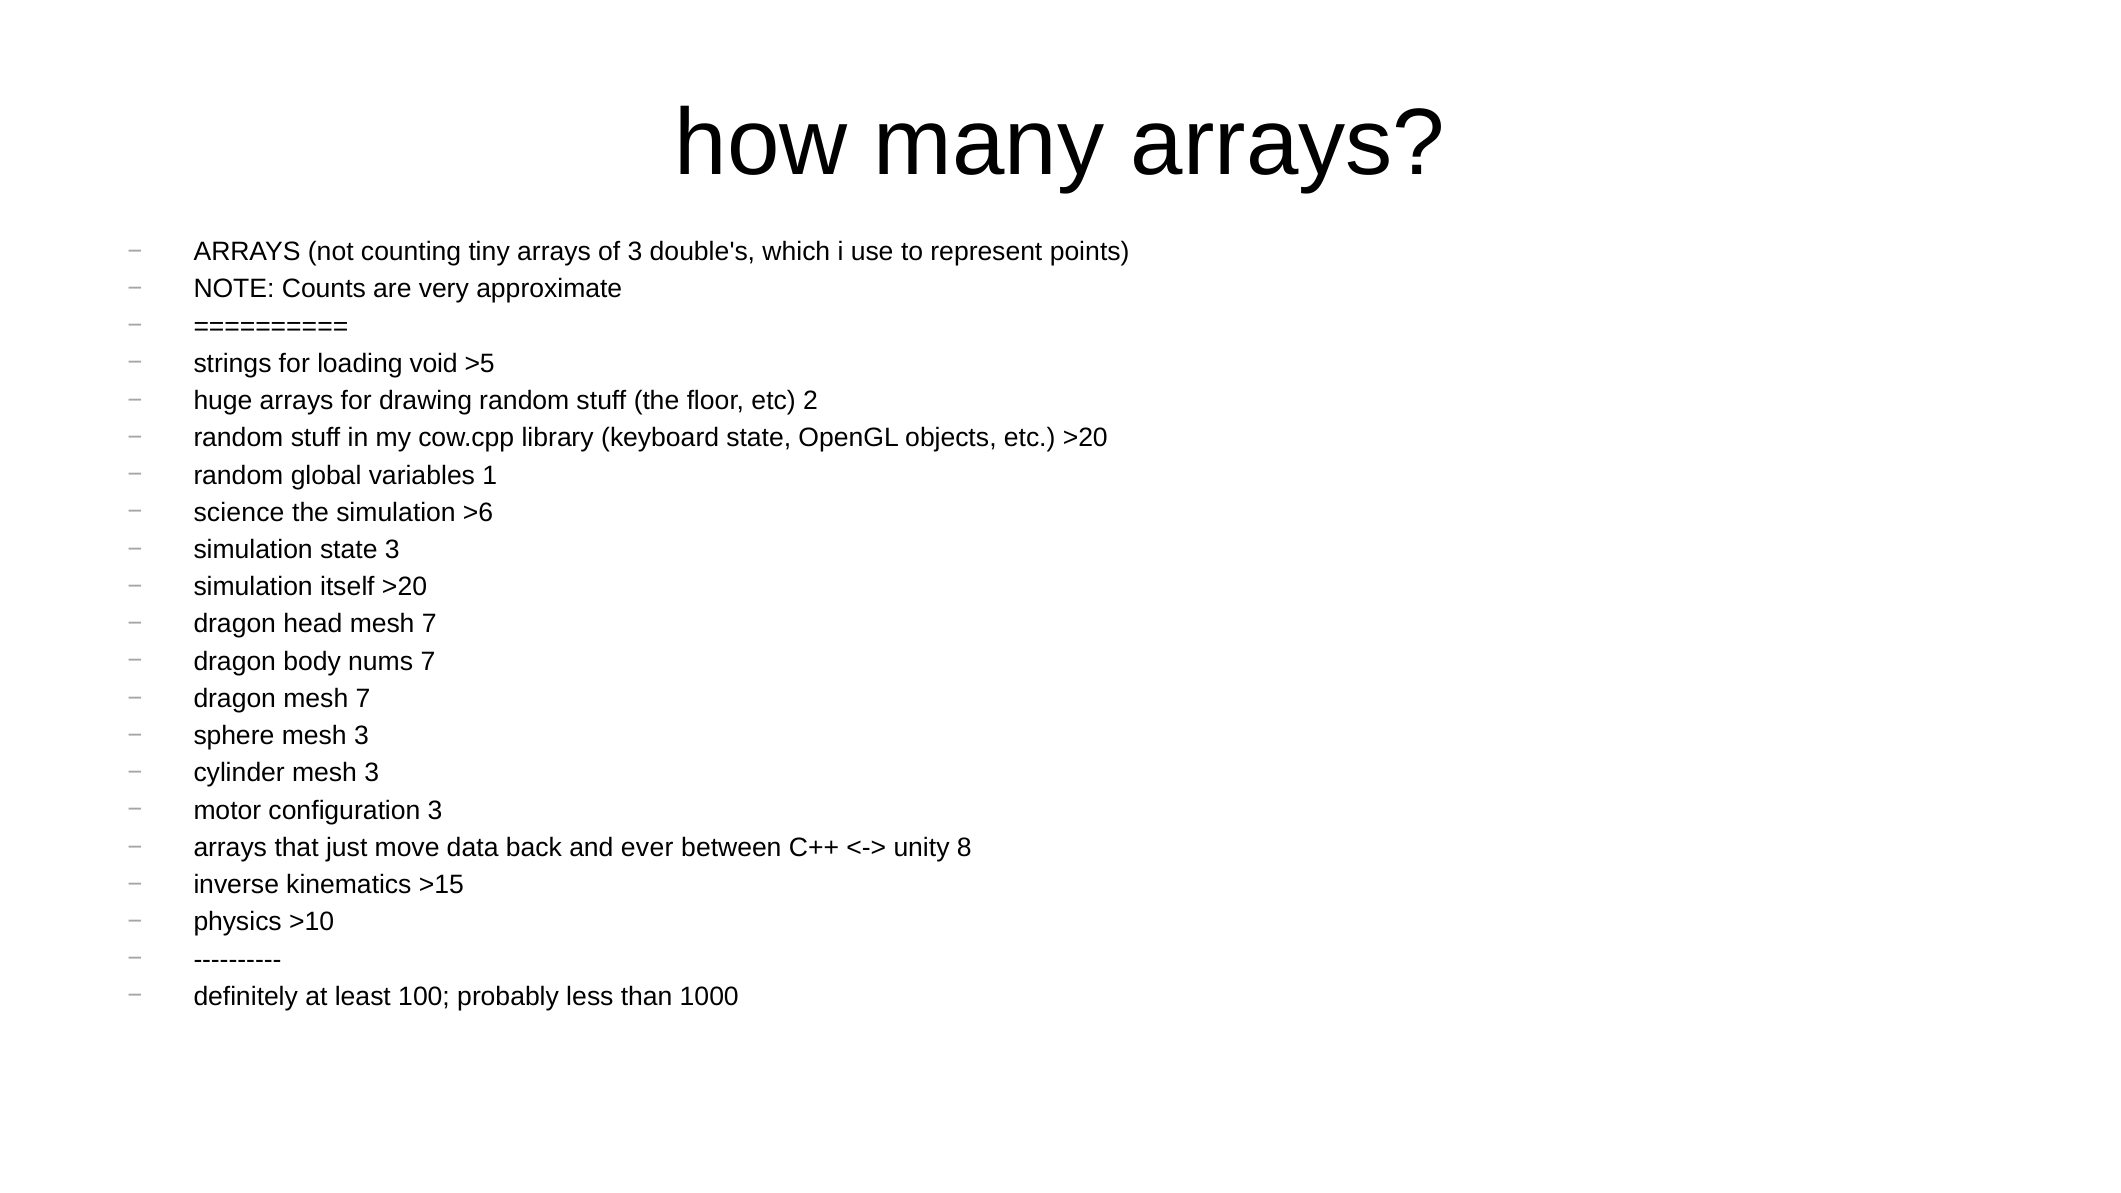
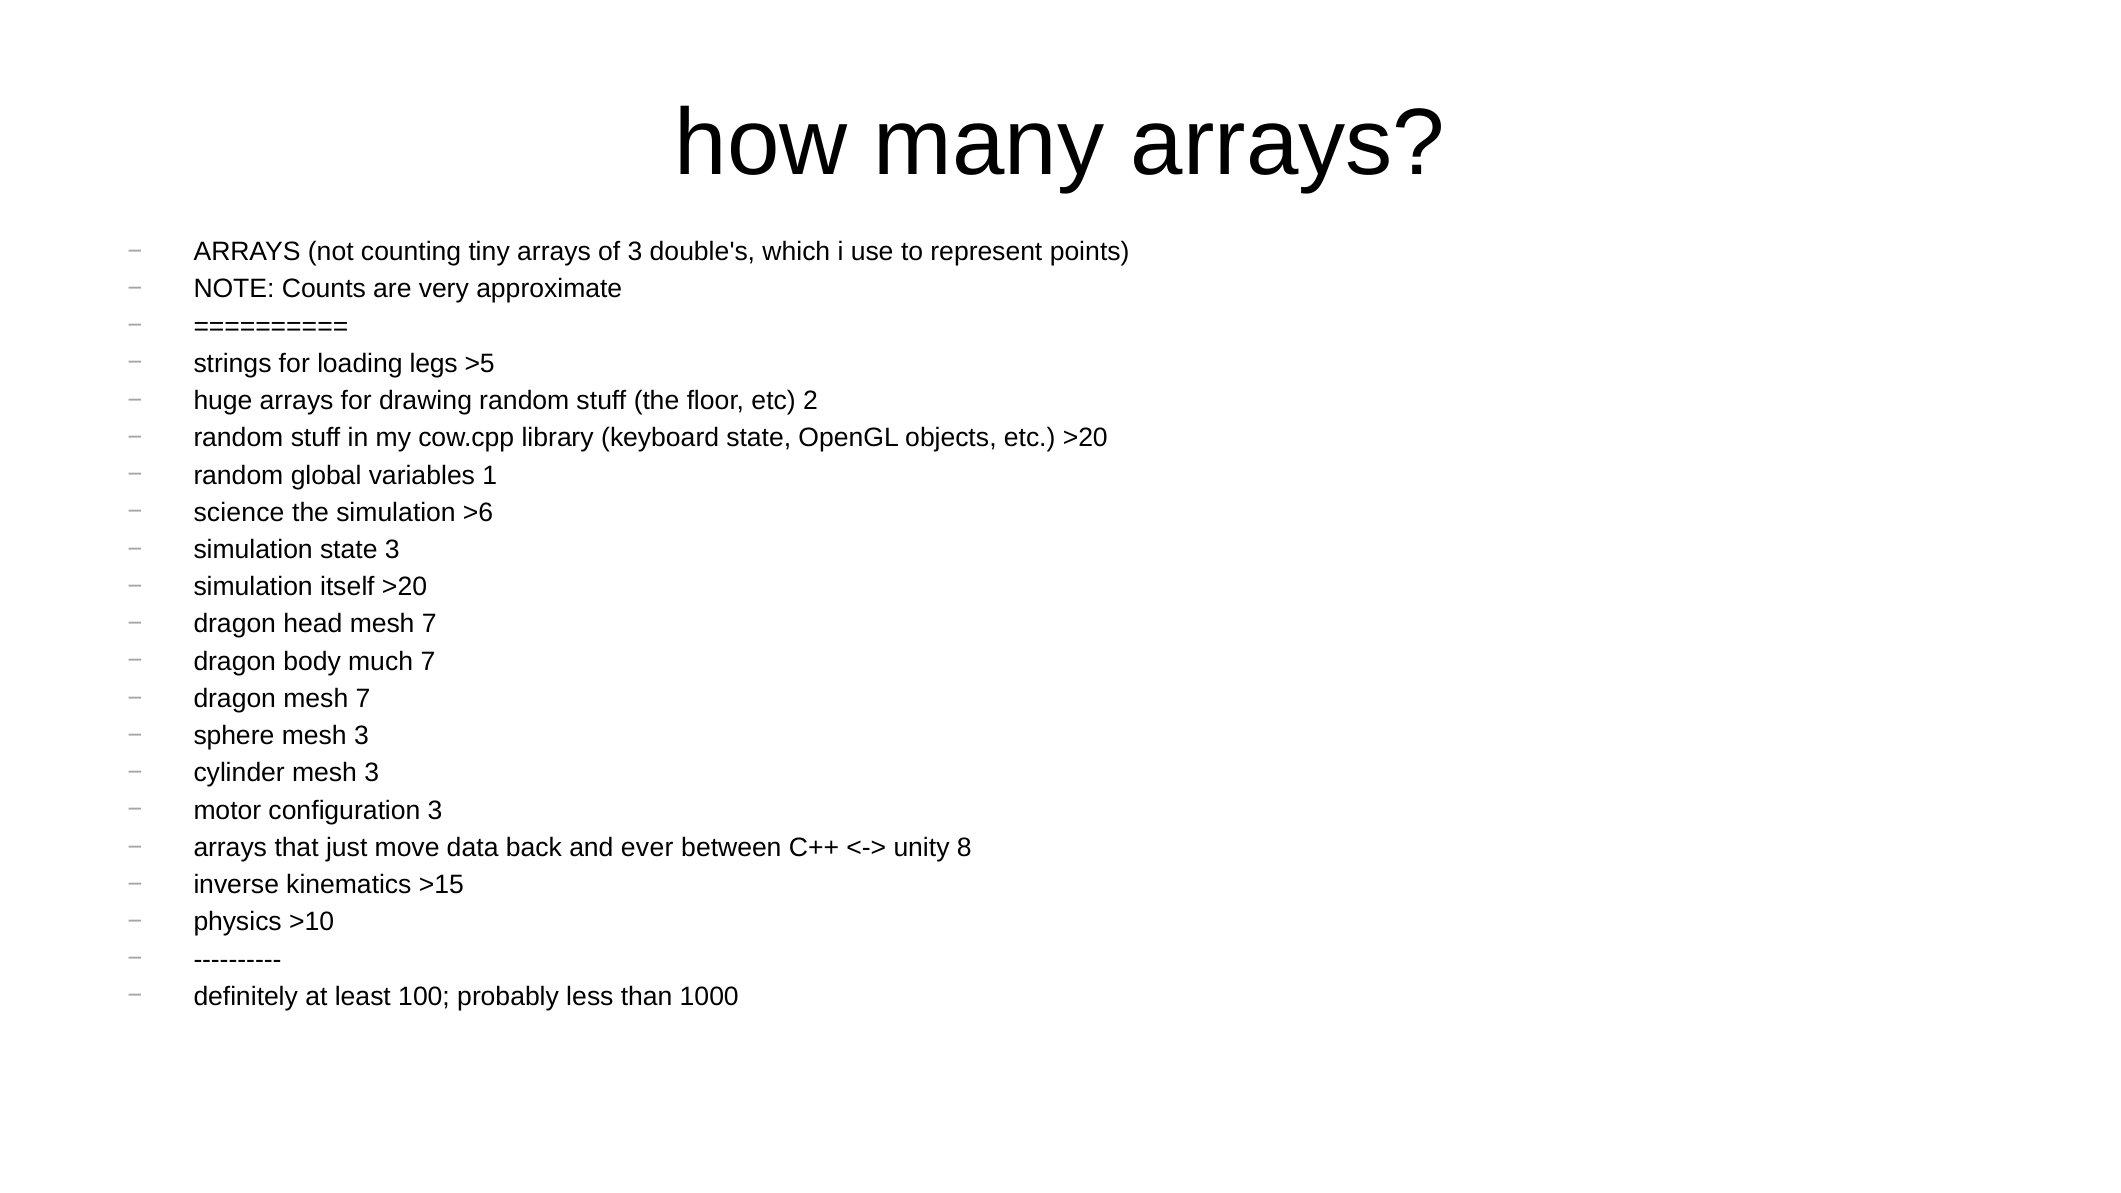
void: void -> legs (434, 364)
nums: nums -> much (381, 662)
